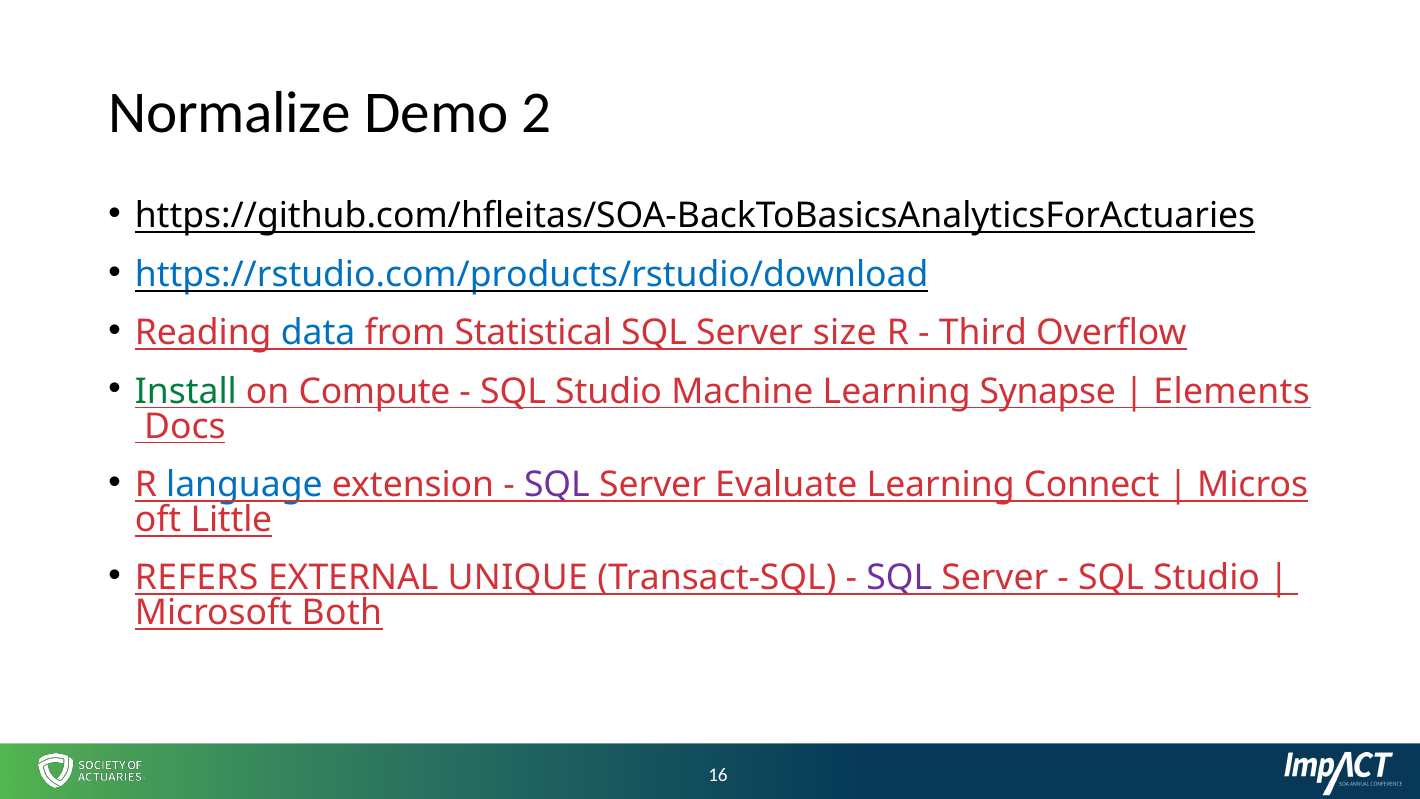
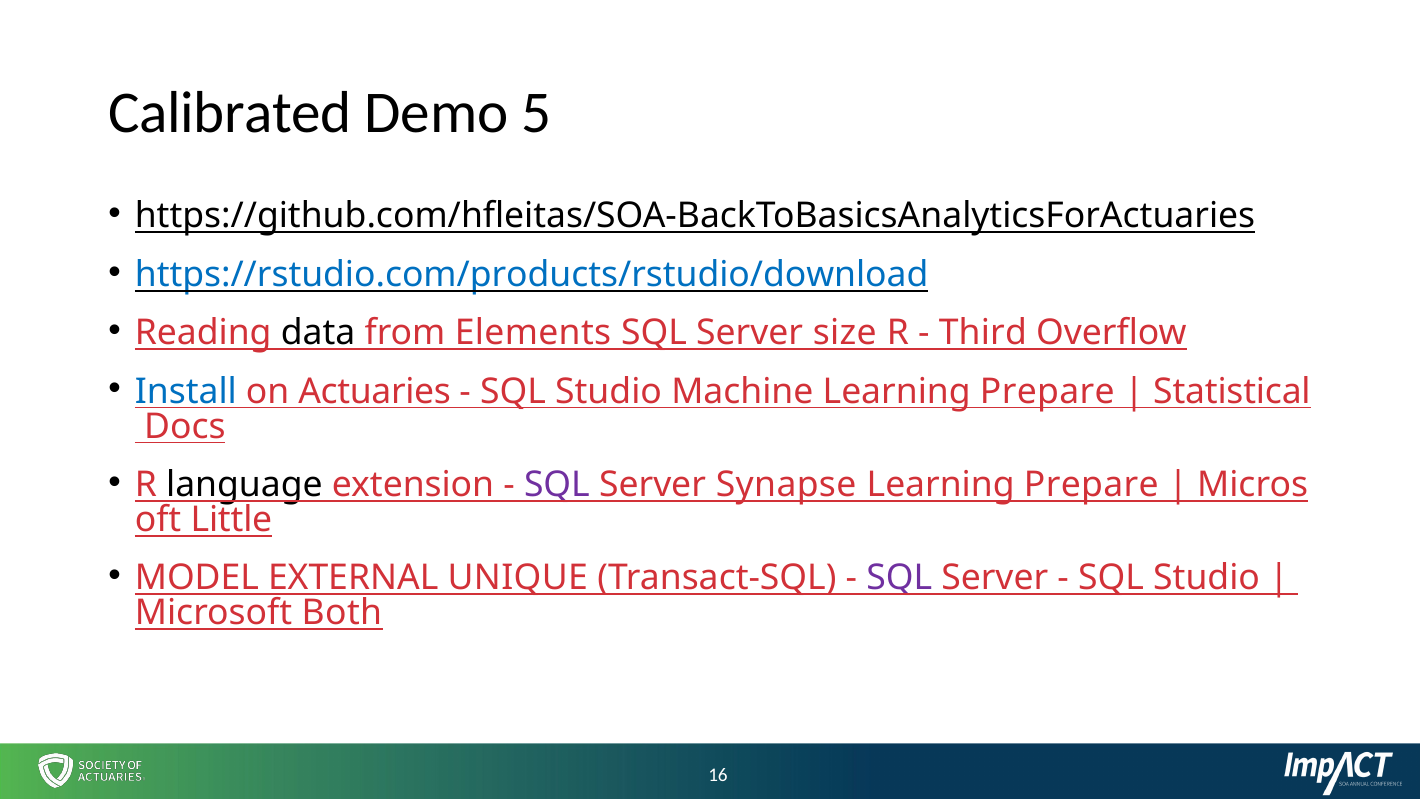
Normalize: Normalize -> Calibrated (230, 113)
2: 2 -> 5 (537, 113)
data colour: blue -> black (318, 333)
Statistical: Statistical -> Elements (533, 333)
Install colour: green -> blue (186, 391)
Compute: Compute -> Actuaries (375, 391)
Machine Learning Synapse: Synapse -> Prepare (1047, 391)
Elements: Elements -> Statistical (1232, 391)
language colour: blue -> black (244, 485)
Evaluate: Evaluate -> Synapse (786, 485)
Connect: Connect -> Prepare (1091, 485)
REFERS: REFERS -> MODEL (197, 578)
